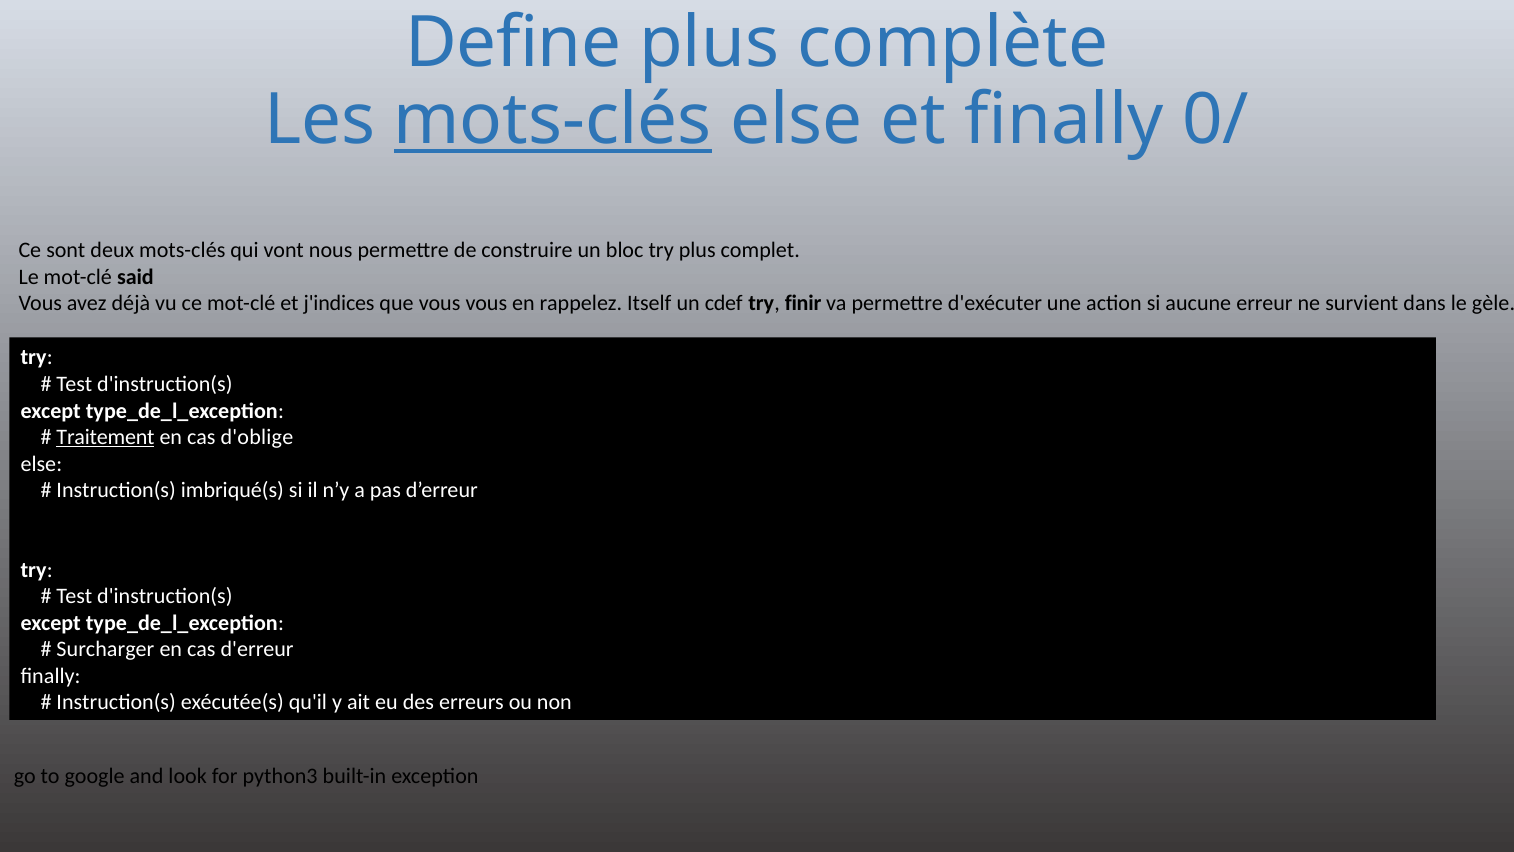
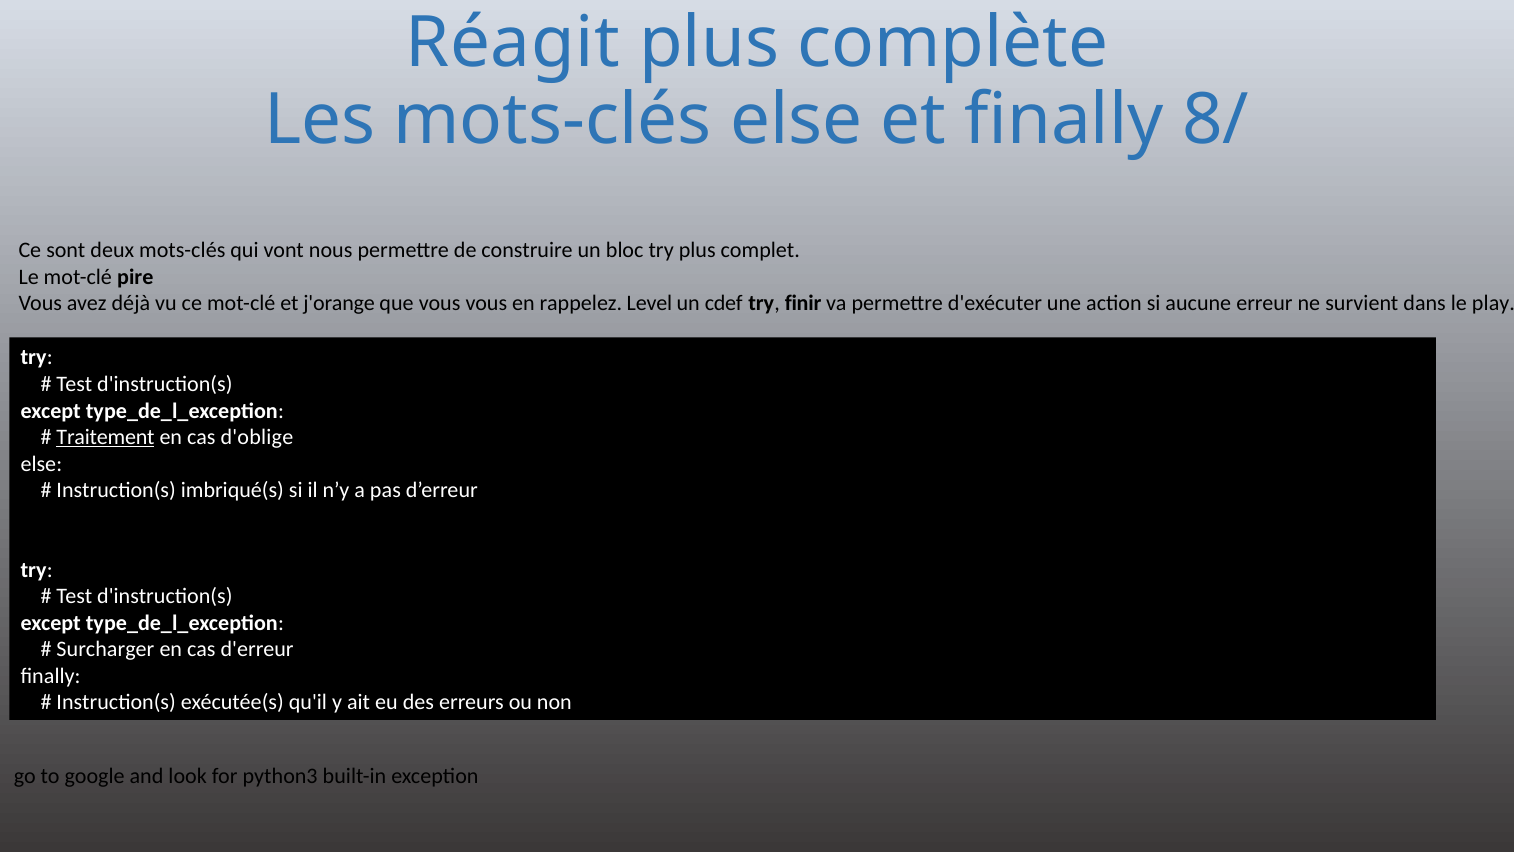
Define: Define -> Réagit (513, 44)
mots-clés underline: present -> none (553, 120)
0/: 0/ -> 8/ (1216, 120)
said: said -> pire (135, 277)
j'indices: j'indices -> j'orange (339, 304)
Itself: Itself -> Level (649, 304)
gèle: gèle -> play (1493, 304)
